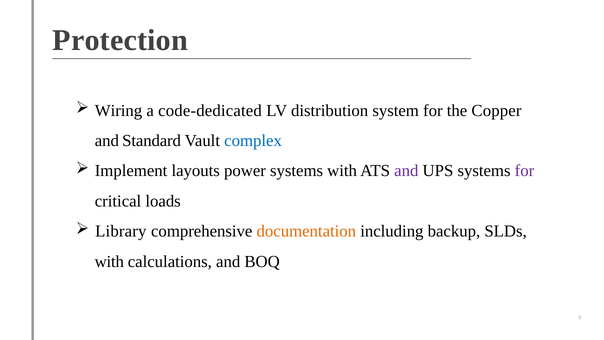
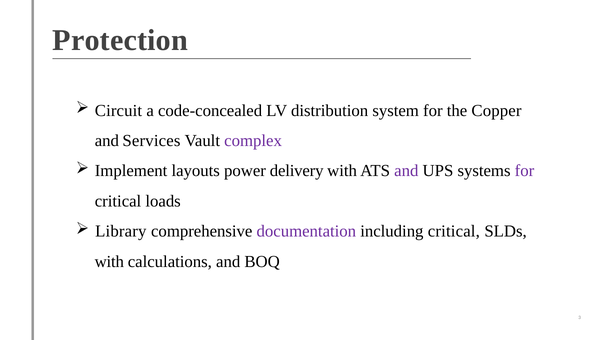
Wiring: Wiring -> Circuit (118, 110)
code-dedicated: code-dedicated -> code-concealed (210, 110)
Standard: Standard -> Services (151, 141)
complex colour: blue -> purple (253, 141)
power systems: systems -> delivery (297, 171)
documentation colour: orange -> purple (306, 231)
including backup: backup -> critical (454, 231)
